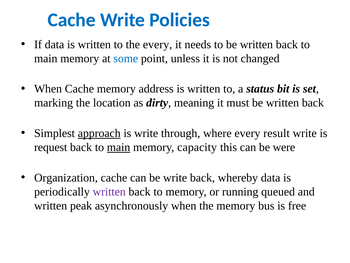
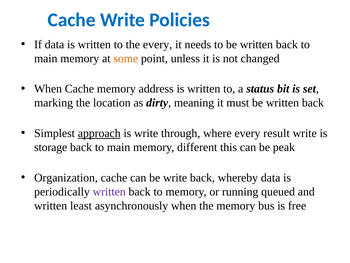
some colour: blue -> orange (126, 58)
request: request -> storage (51, 147)
main underline: present -> none (119, 147)
capacity: capacity -> different (197, 147)
were: were -> peak (284, 147)
peak: peak -> least (81, 205)
